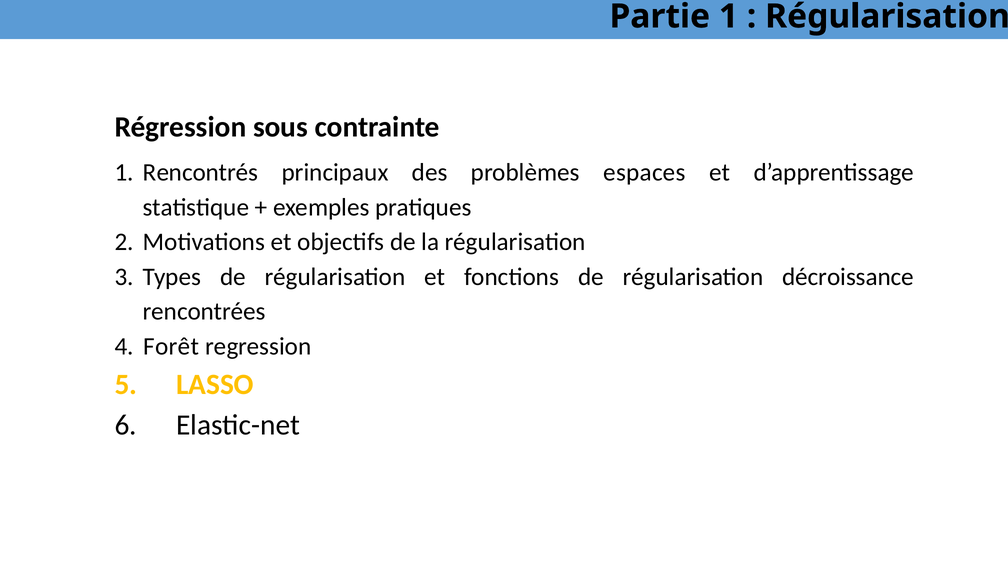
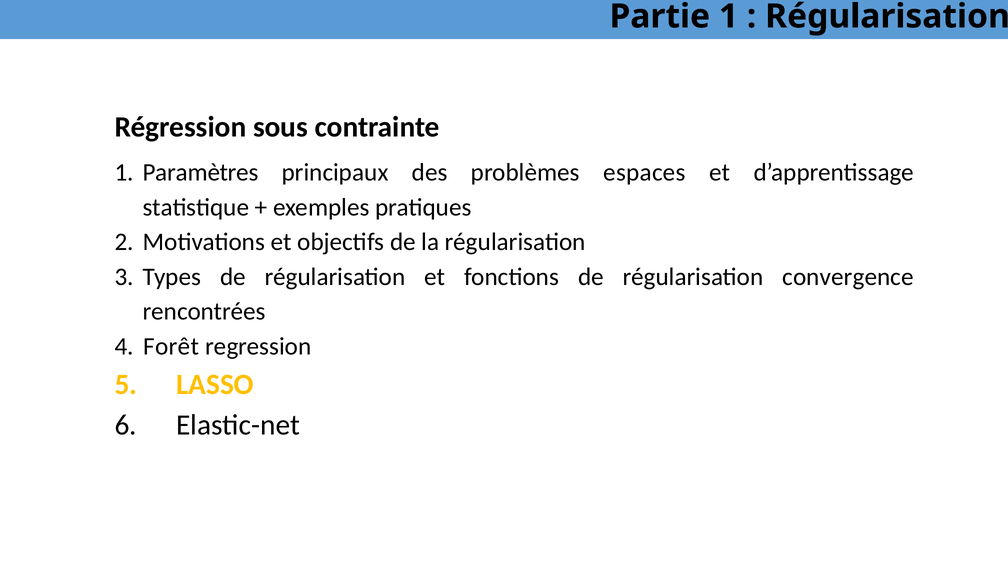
Rencontrés: Rencontrés -> Paramètres (201, 173)
décroissance: décroissance -> convergence (848, 277)
